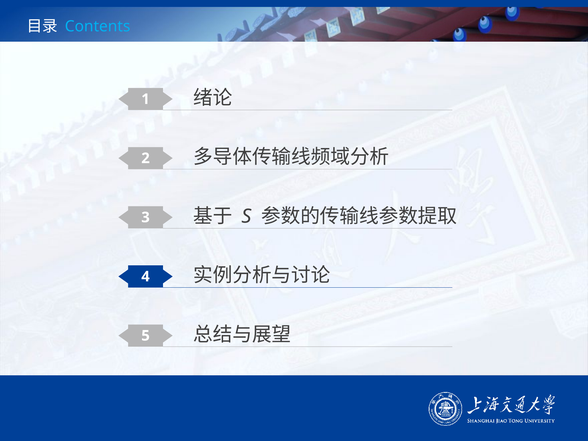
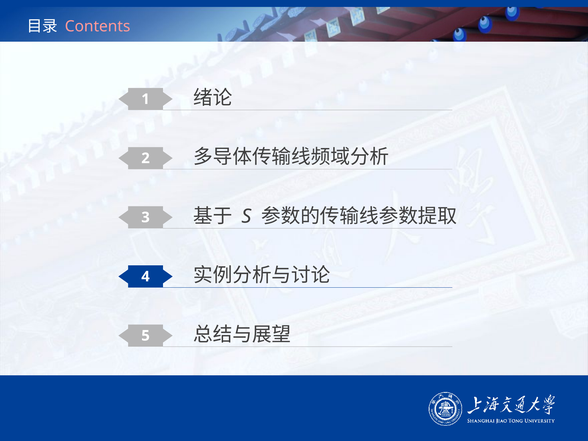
Contents colour: light blue -> pink (98, 26)
